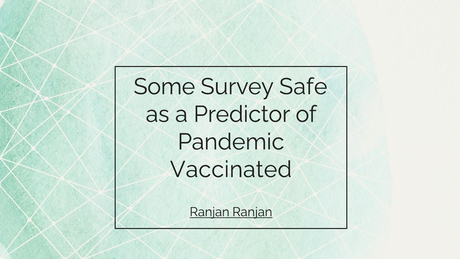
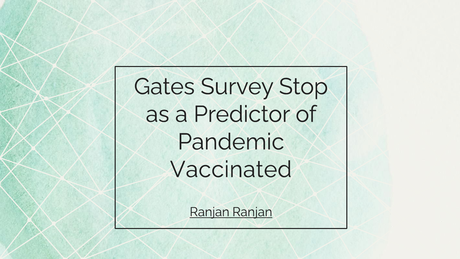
Some: Some -> Gates (164, 87)
Safe: Safe -> Stop (303, 87)
